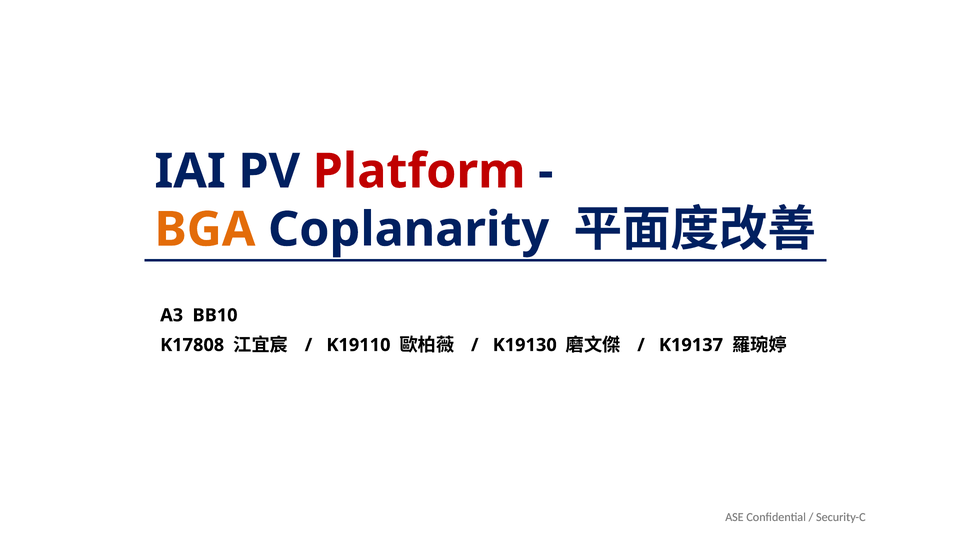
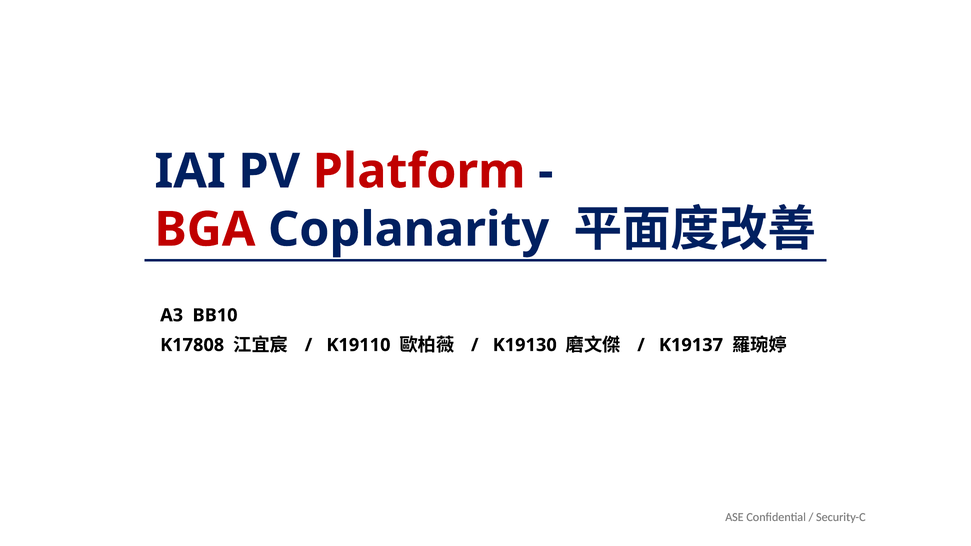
BGA colour: orange -> red (205, 230)
